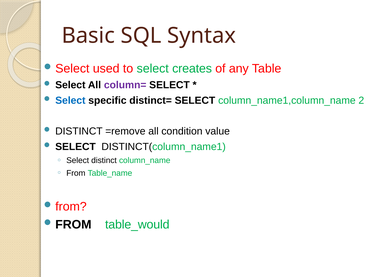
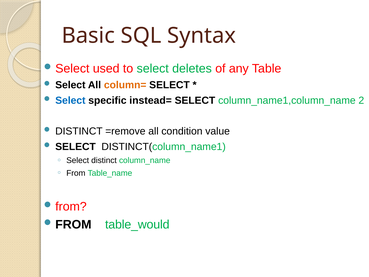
creates: creates -> deletes (192, 68)
column= colour: purple -> orange (125, 85)
distinct=: distinct= -> instead= (151, 100)
